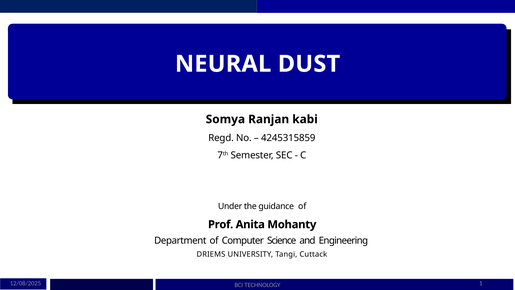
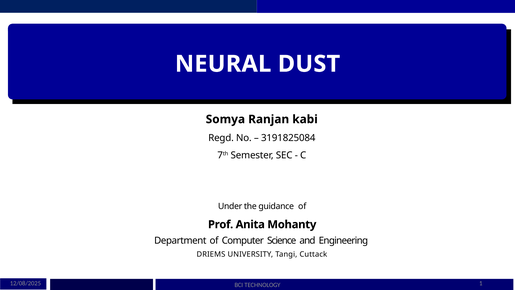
4245315859: 4245315859 -> 3191825084 (288, 138)
